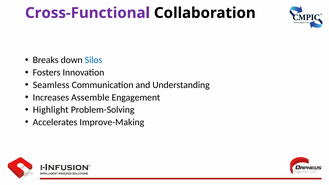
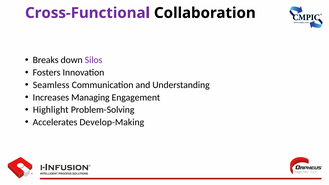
Silos colour: blue -> purple (94, 60)
Assemble: Assemble -> Managing (90, 97)
Improve-Making: Improve-Making -> Develop-Making (112, 122)
